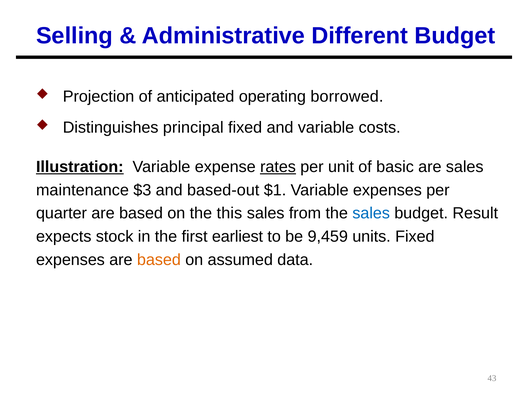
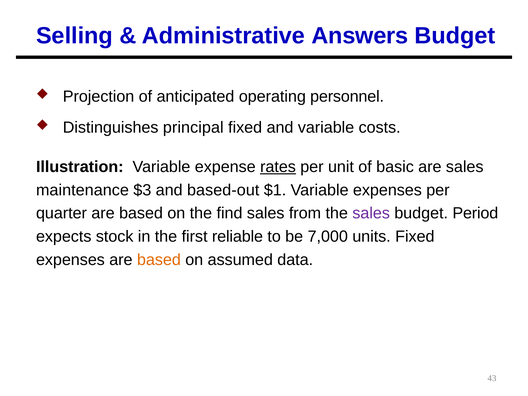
Different: Different -> Answers (360, 36)
borrowed: borrowed -> personnel (347, 96)
Illustration underline: present -> none (80, 167)
this: this -> find (230, 213)
sales colour: blue -> purple (371, 213)
Result: Result -> Period (475, 213)
earliest: earliest -> reliable (237, 236)
9,459: 9,459 -> 7,000 (328, 236)
